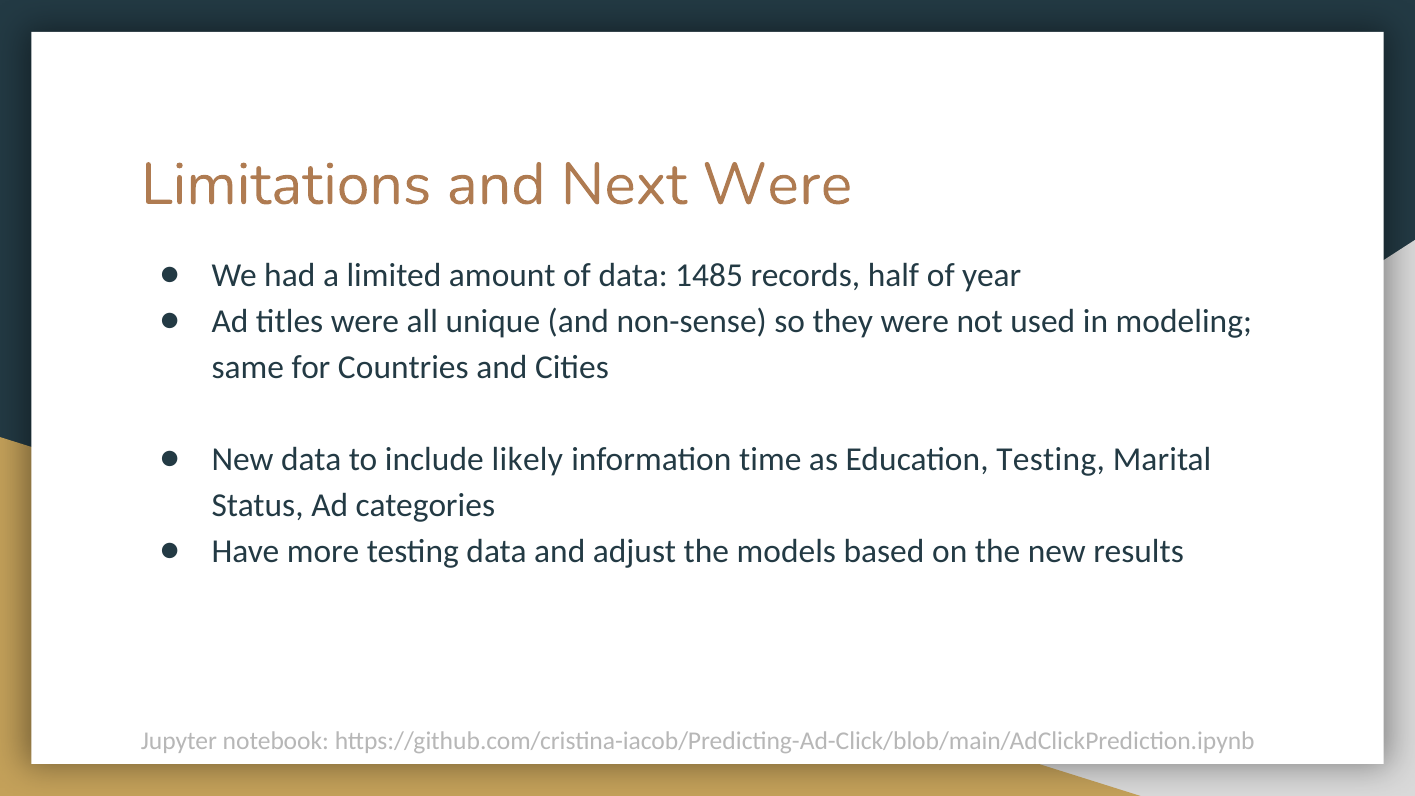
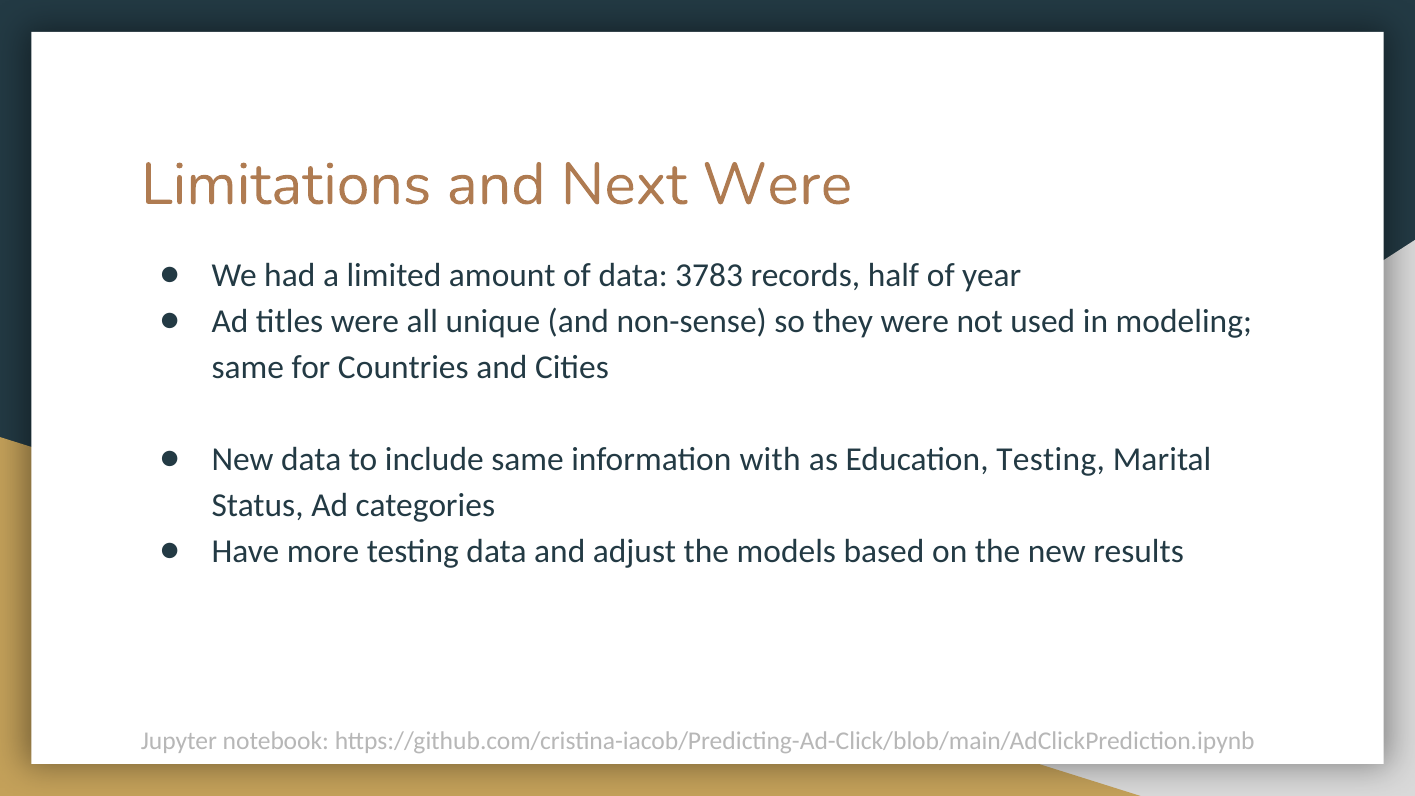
1485: 1485 -> 3783 (709, 275)
include likely: likely -> same (528, 460)
time: time -> with (770, 460)
